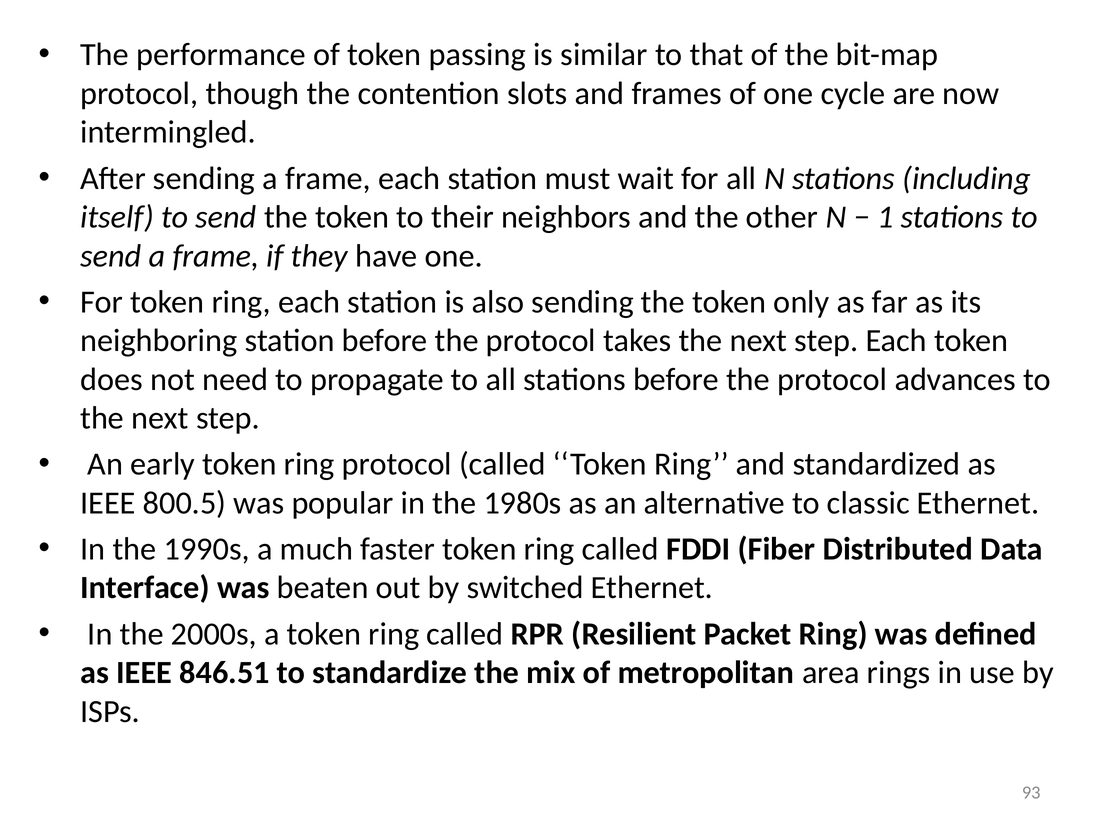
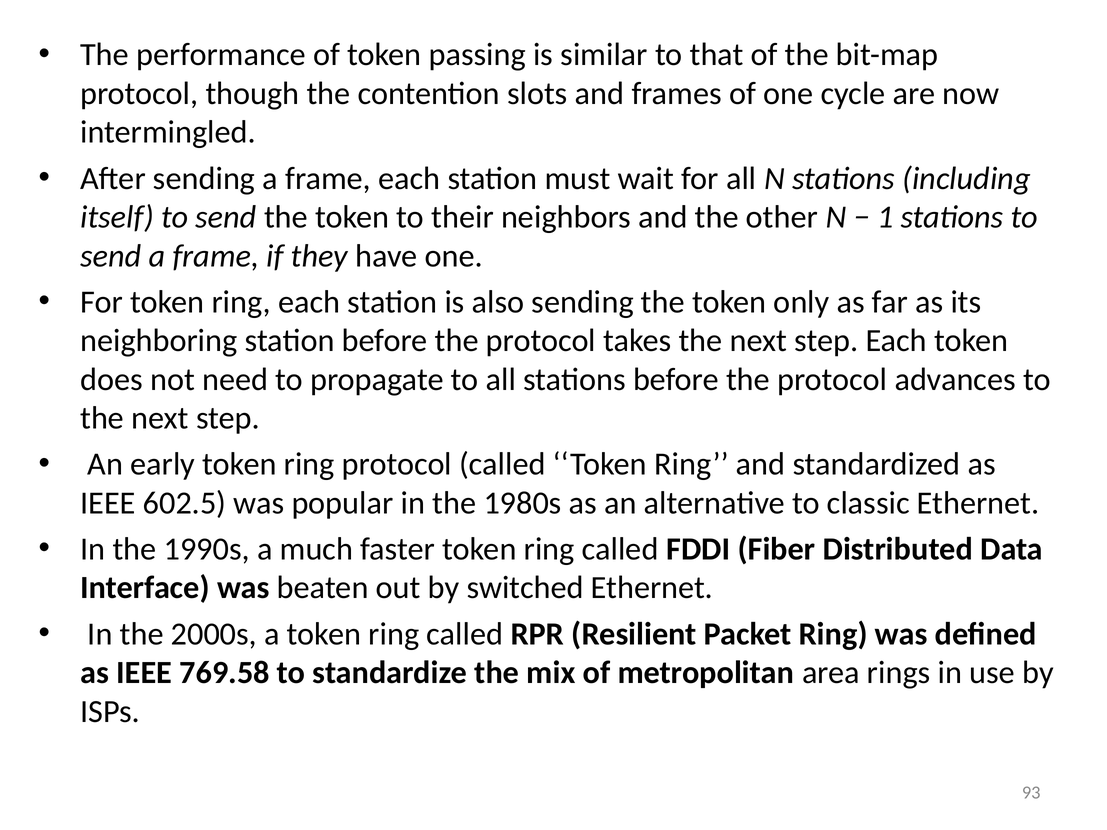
800.5: 800.5 -> 602.5 (185, 503)
846.51: 846.51 -> 769.58 (225, 673)
